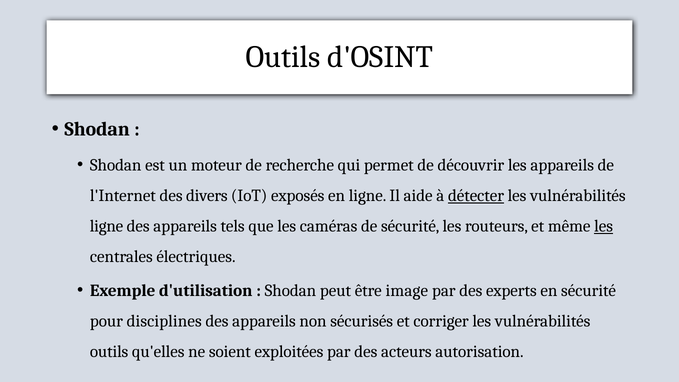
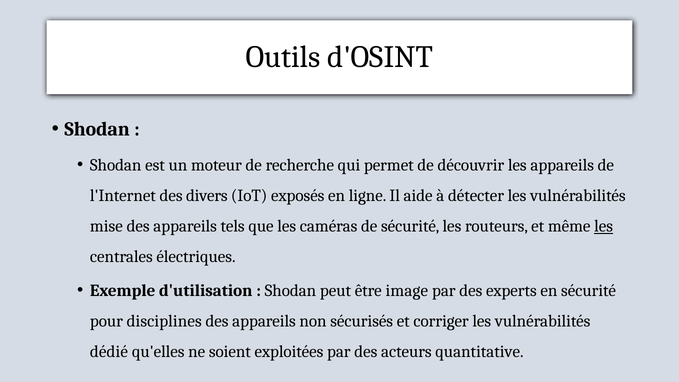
détecter underline: present -> none (476, 195)
ligne: ligne -> mise (106, 226)
outils: outils -> dédié (109, 352)
autorisation: autorisation -> quantitative (479, 352)
